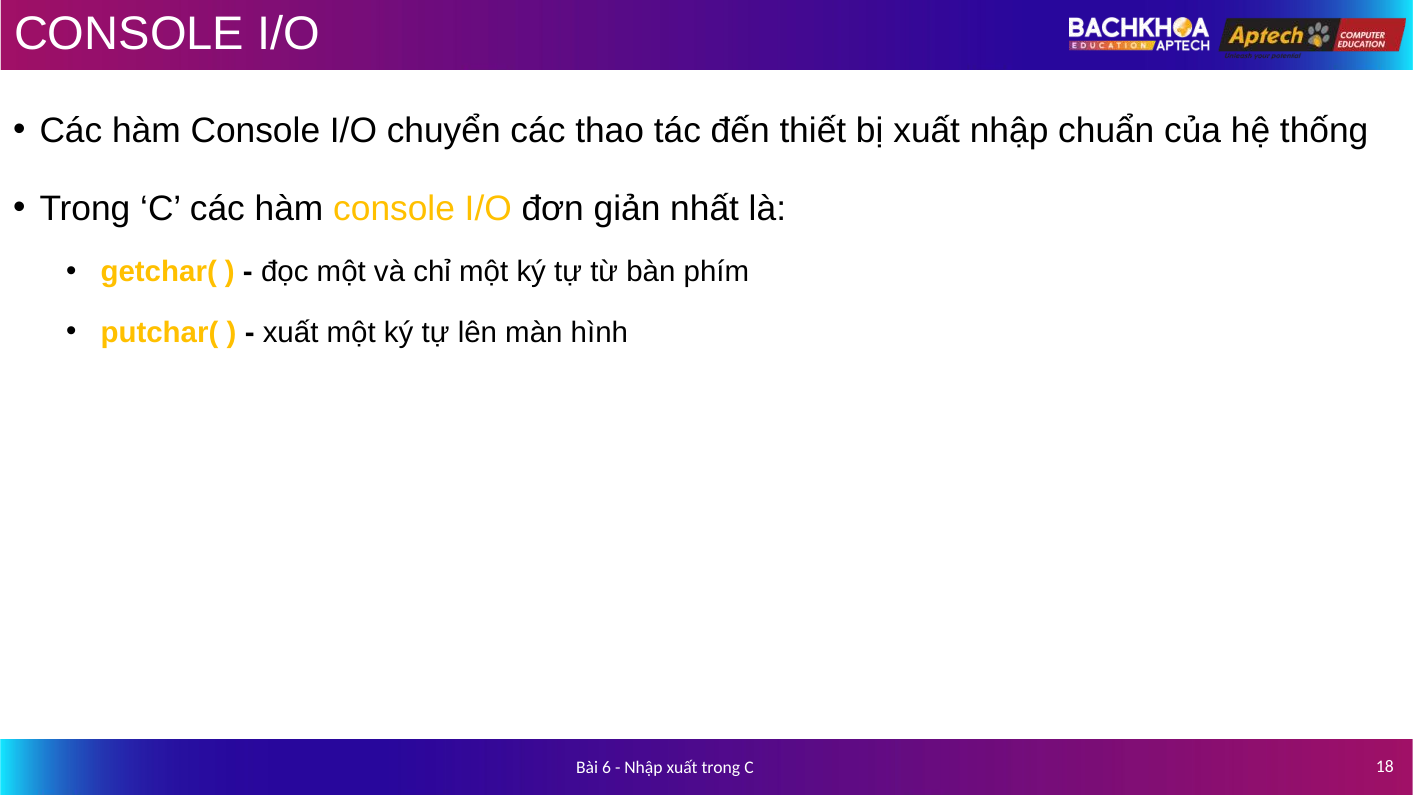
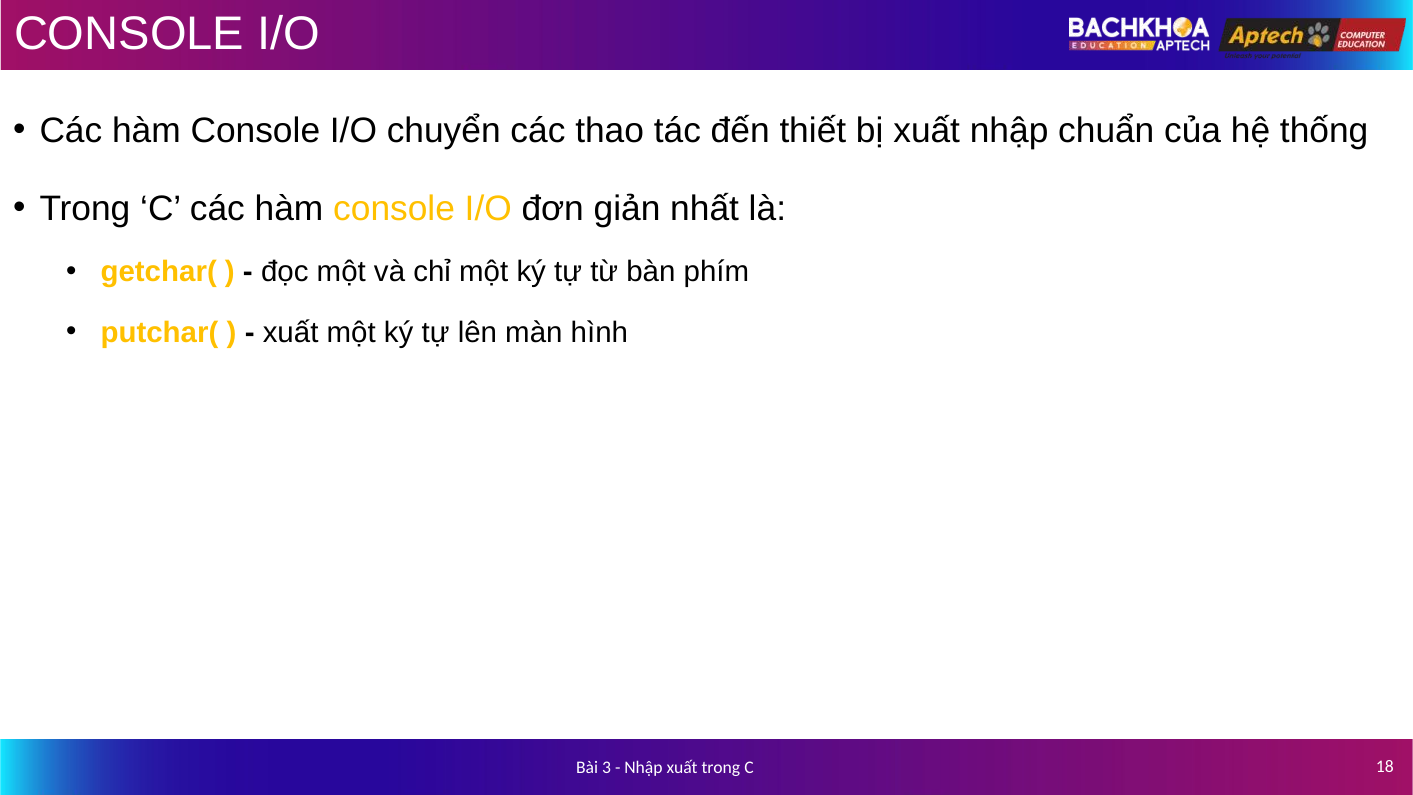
6: 6 -> 3 (606, 768)
